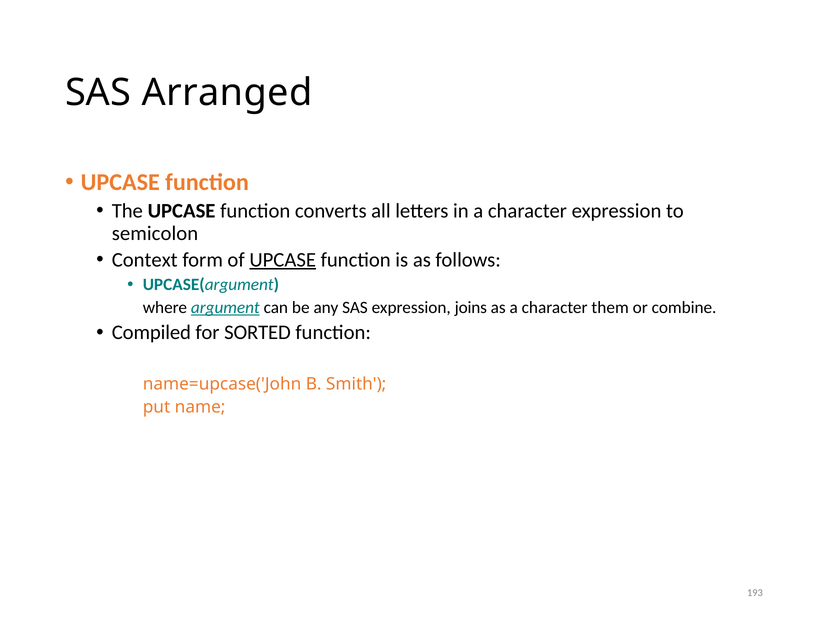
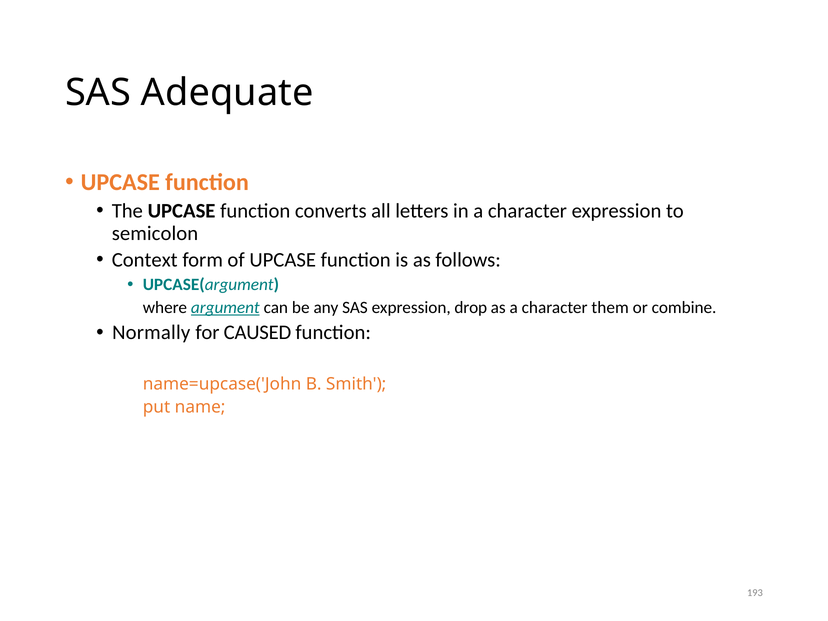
Arranged: Arranged -> Adequate (227, 93)
UPCASE underline: present -> none (283, 260)
joins: joins -> drop (471, 308)
Compiled: Compiled -> Normally (151, 332)
SORTED: SORTED -> CAUSED (258, 332)
